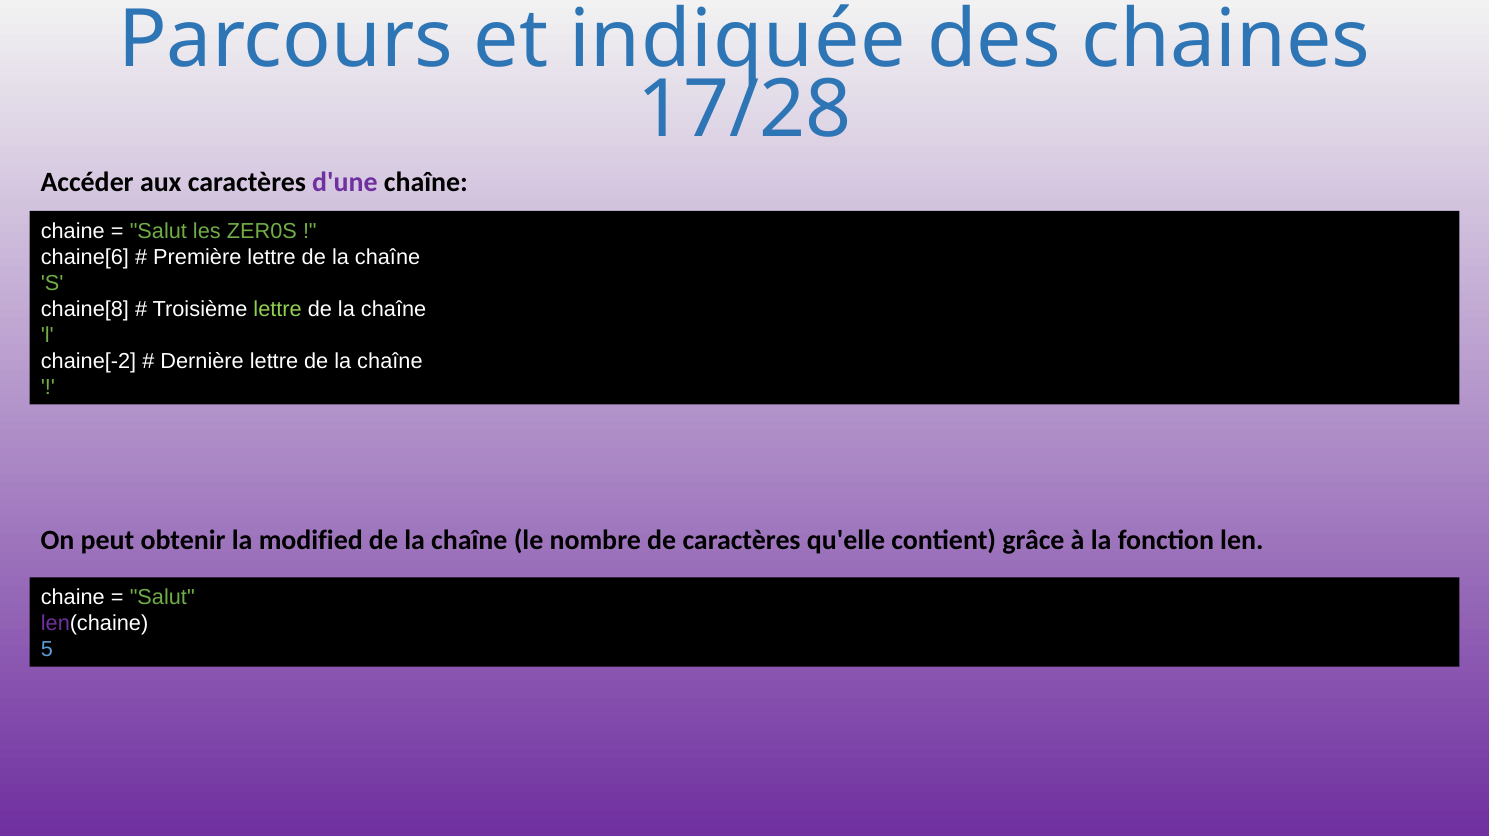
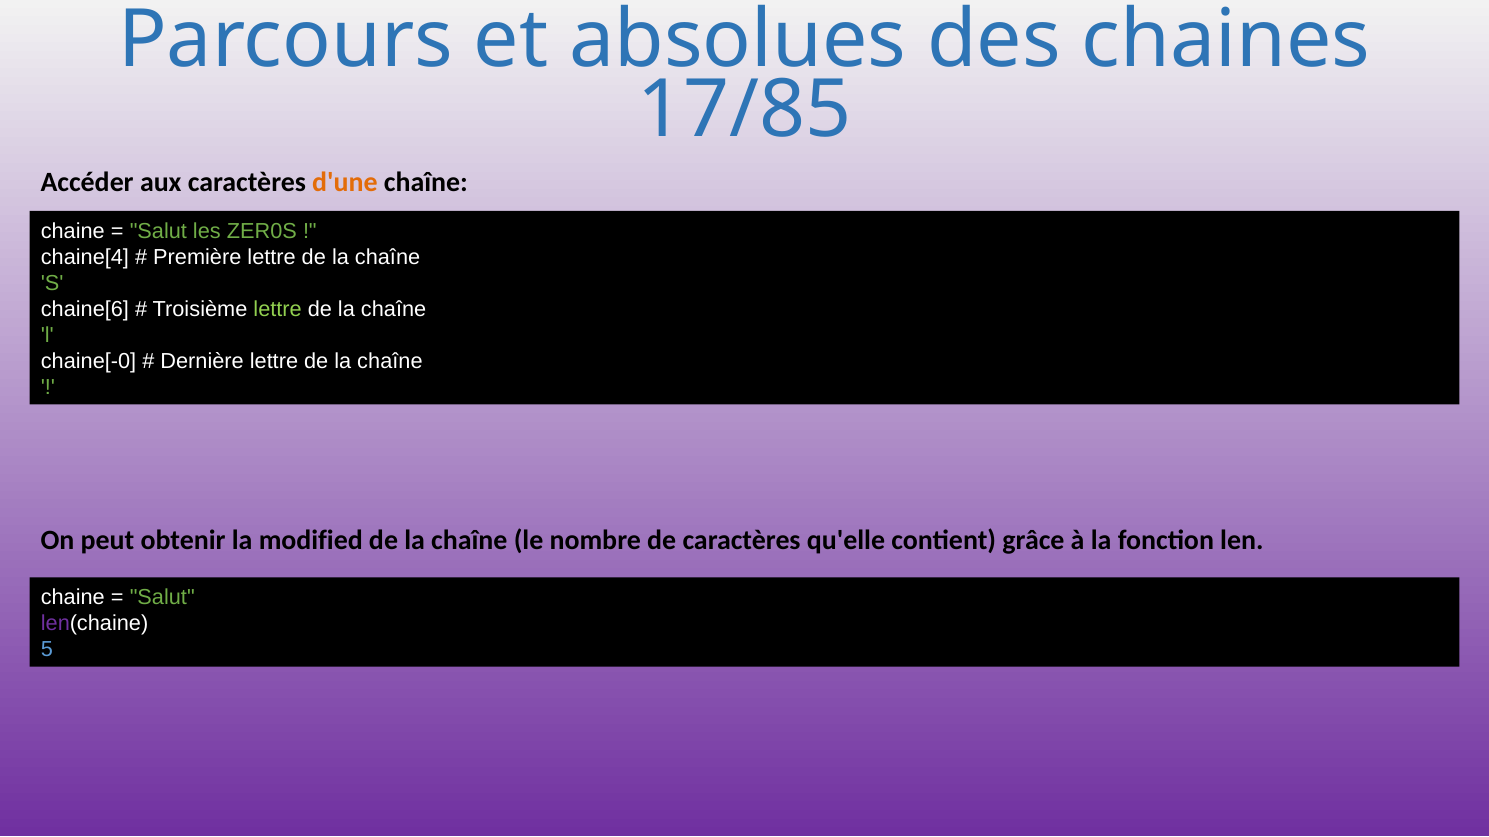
indiquée: indiquée -> absolues (738, 40)
17/28: 17/28 -> 17/85 (745, 110)
d'une colour: purple -> orange (345, 183)
chaine[6: chaine[6 -> chaine[4 (85, 257)
chaine[8: chaine[8 -> chaine[6 (85, 309)
chaine[-2: chaine[-2 -> chaine[-0 (89, 361)
